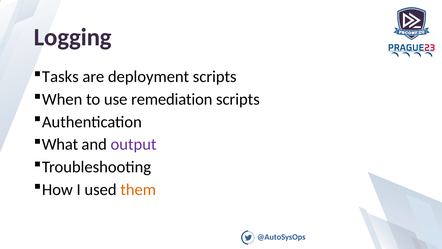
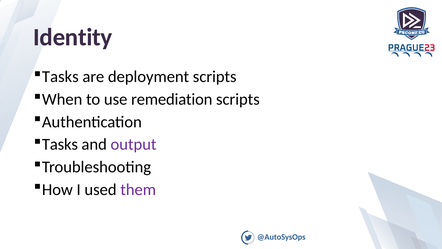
Logging: Logging -> Identity (73, 37)
What: What -> Tasks (60, 144)
them colour: orange -> purple (138, 189)
